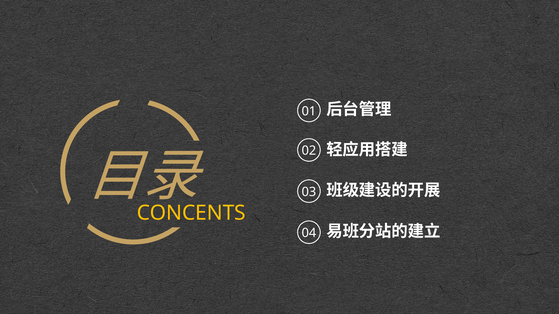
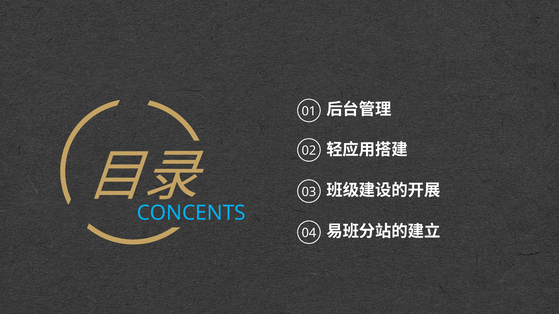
CONCENTS colour: yellow -> light blue (191, 213)
